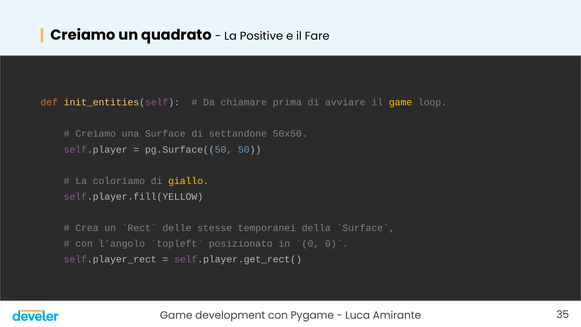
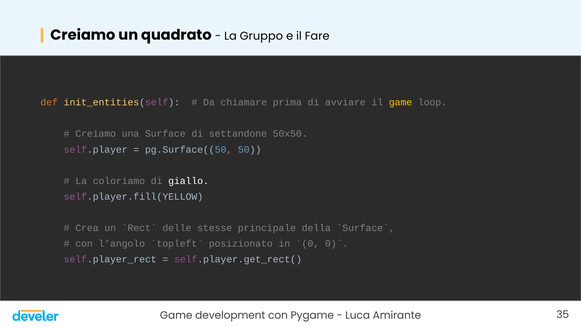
Positive: Positive -> Gruppo (261, 36)
giallo colour: yellow -> white (189, 181)
temporanei: temporanei -> principale (267, 228)
